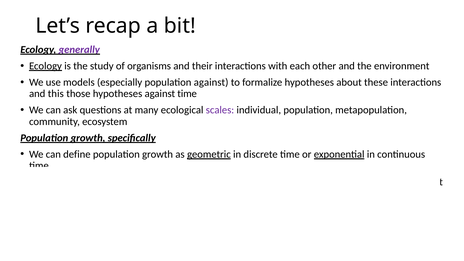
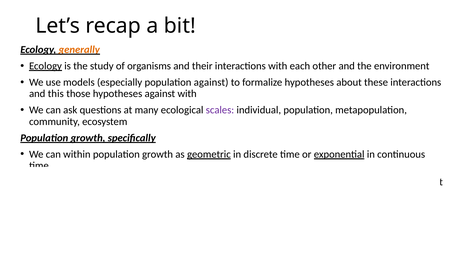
generally colour: purple -> orange (79, 50)
against time: time -> with (187, 94)
define: define -> within (77, 154)
